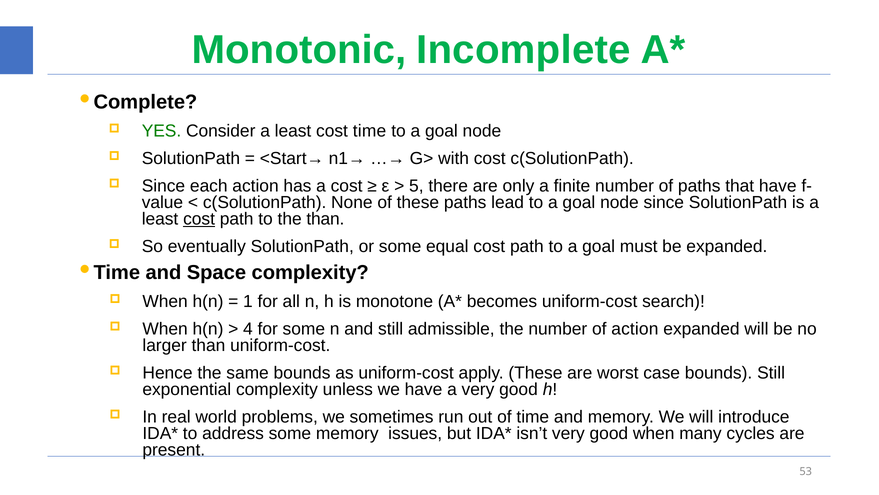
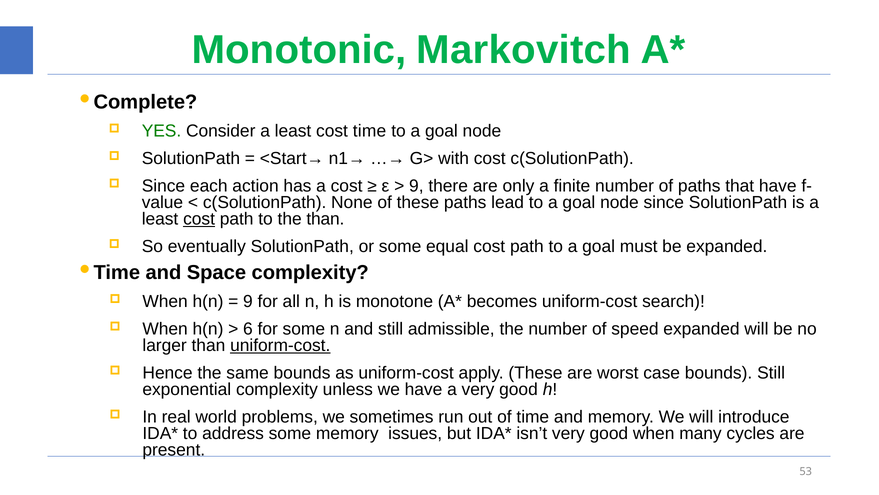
Incomplete: Incomplete -> Markovitch (524, 50)
5: 5 -> 9 (416, 186)
1: 1 -> 9 (248, 301)
4: 4 -> 6 (248, 329)
of action: action -> speed (635, 329)
uniform-cost underline: none -> present (280, 345)
